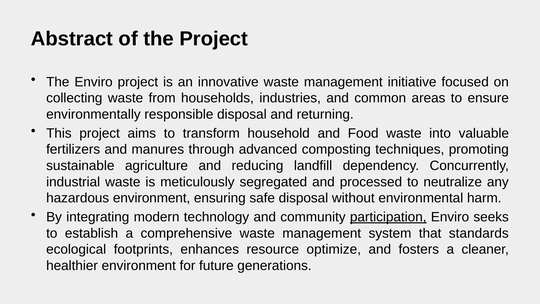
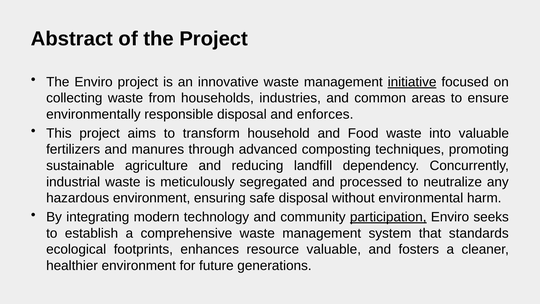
initiative underline: none -> present (412, 82)
returning: returning -> enforces (325, 114)
resource optimize: optimize -> valuable (334, 249)
